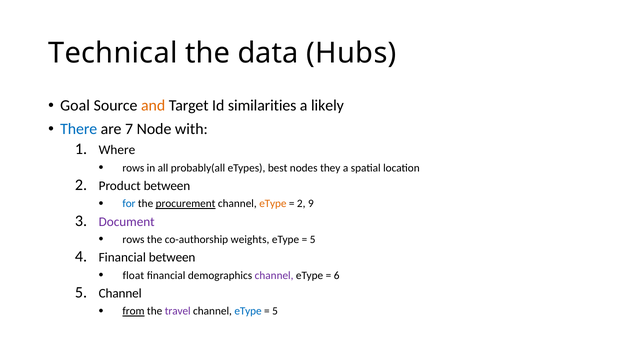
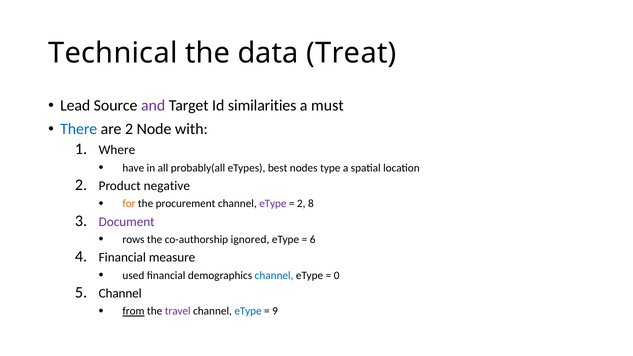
Hubs: Hubs -> Treat (351, 53)
Goal: Goal -> Lead (75, 106)
and colour: orange -> purple (153, 106)
likely: likely -> must (327, 106)
are 7: 7 -> 2 (129, 129)
rows: rows -> have (133, 168)
they: they -> type (330, 168)
Product between: between -> negative (167, 186)
for colour: blue -> orange (129, 204)
procurement underline: present -> none (186, 204)
eType colour: orange -> purple (273, 204)
9: 9 -> 8 (311, 204)
weights: weights -> ignored (250, 240)
5: 5 -> 6 (313, 240)
Financial between: between -> measure (172, 258)
float: float -> used (133, 275)
channel colour: purple -> blue (274, 275)
6: 6 -> 0 (337, 275)
5: 5 -> 9 (275, 311)
